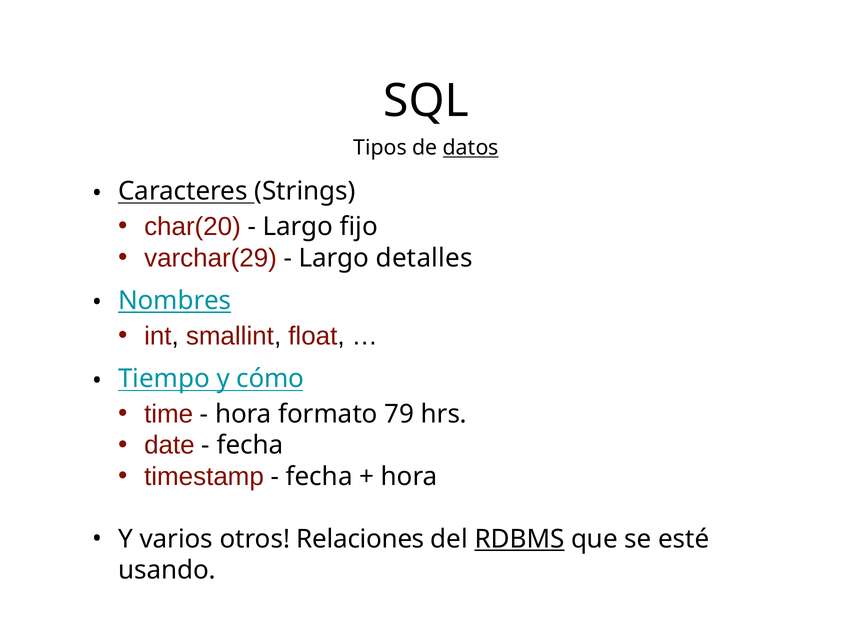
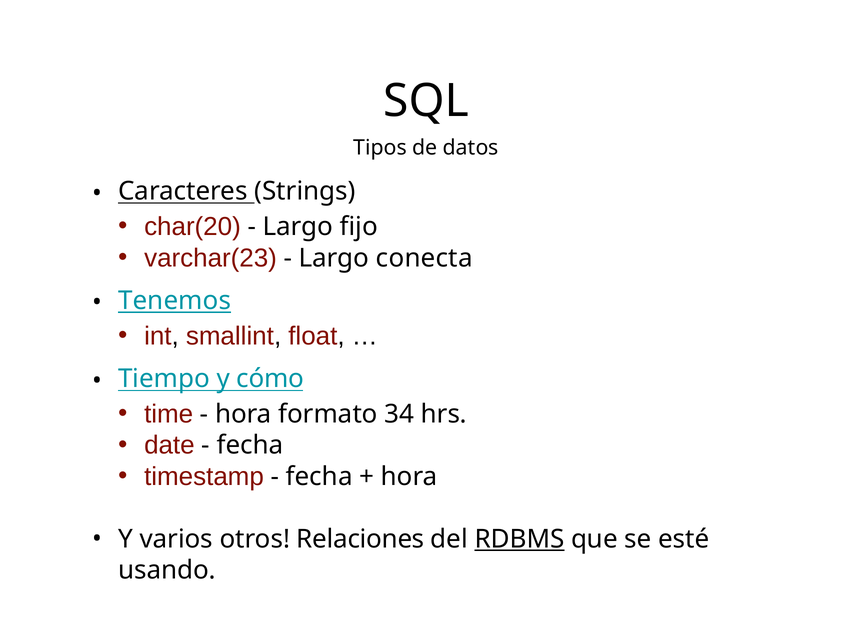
datos underline: present -> none (471, 148)
varchar(29: varchar(29 -> varchar(23 (211, 258)
detalles: detalles -> conecta (424, 258)
Nombres: Nombres -> Tenemos (175, 301)
79: 79 -> 34 (399, 414)
